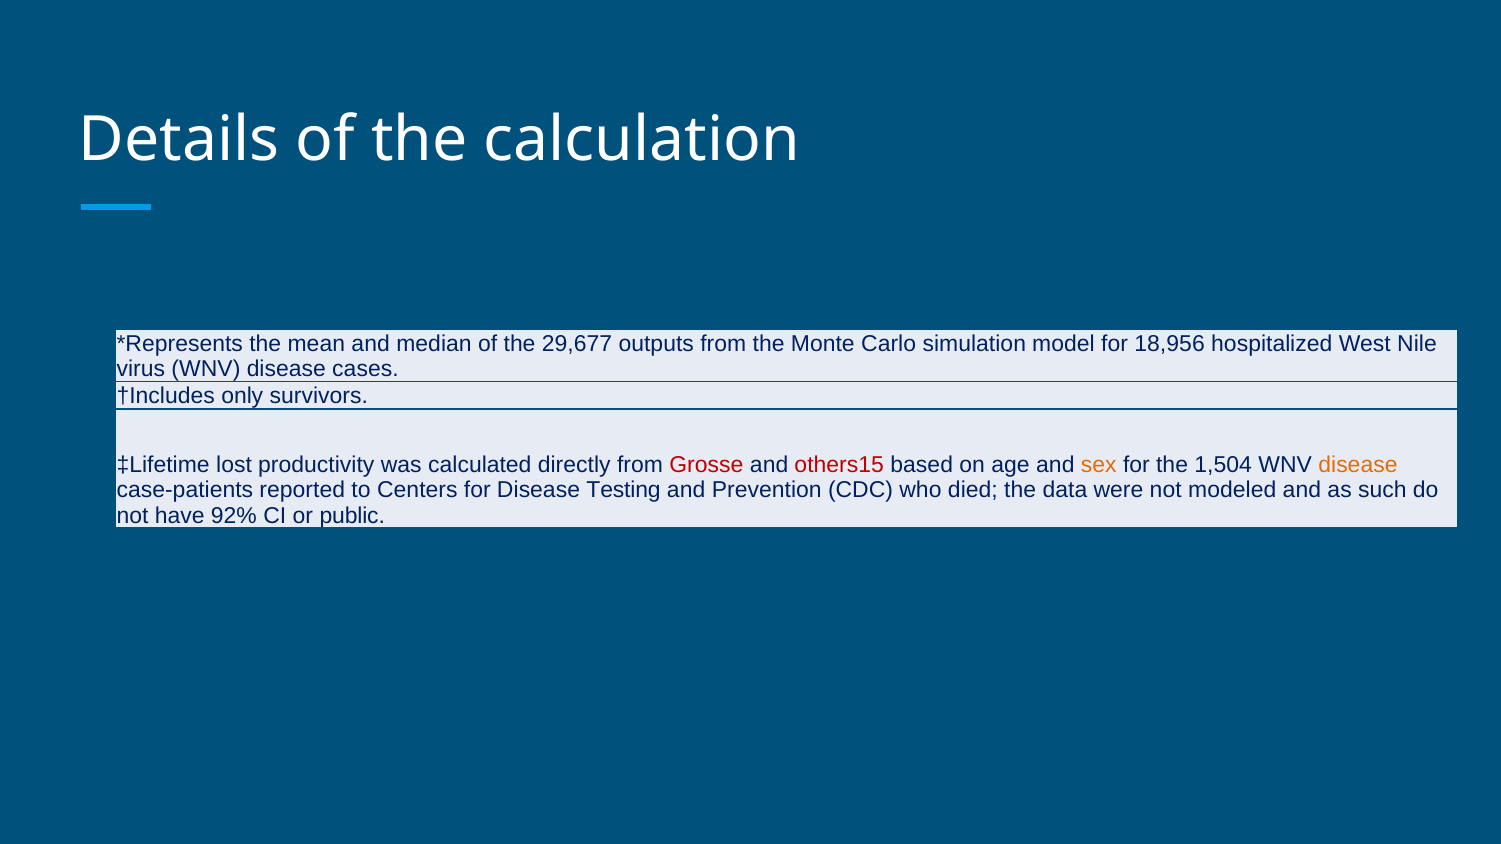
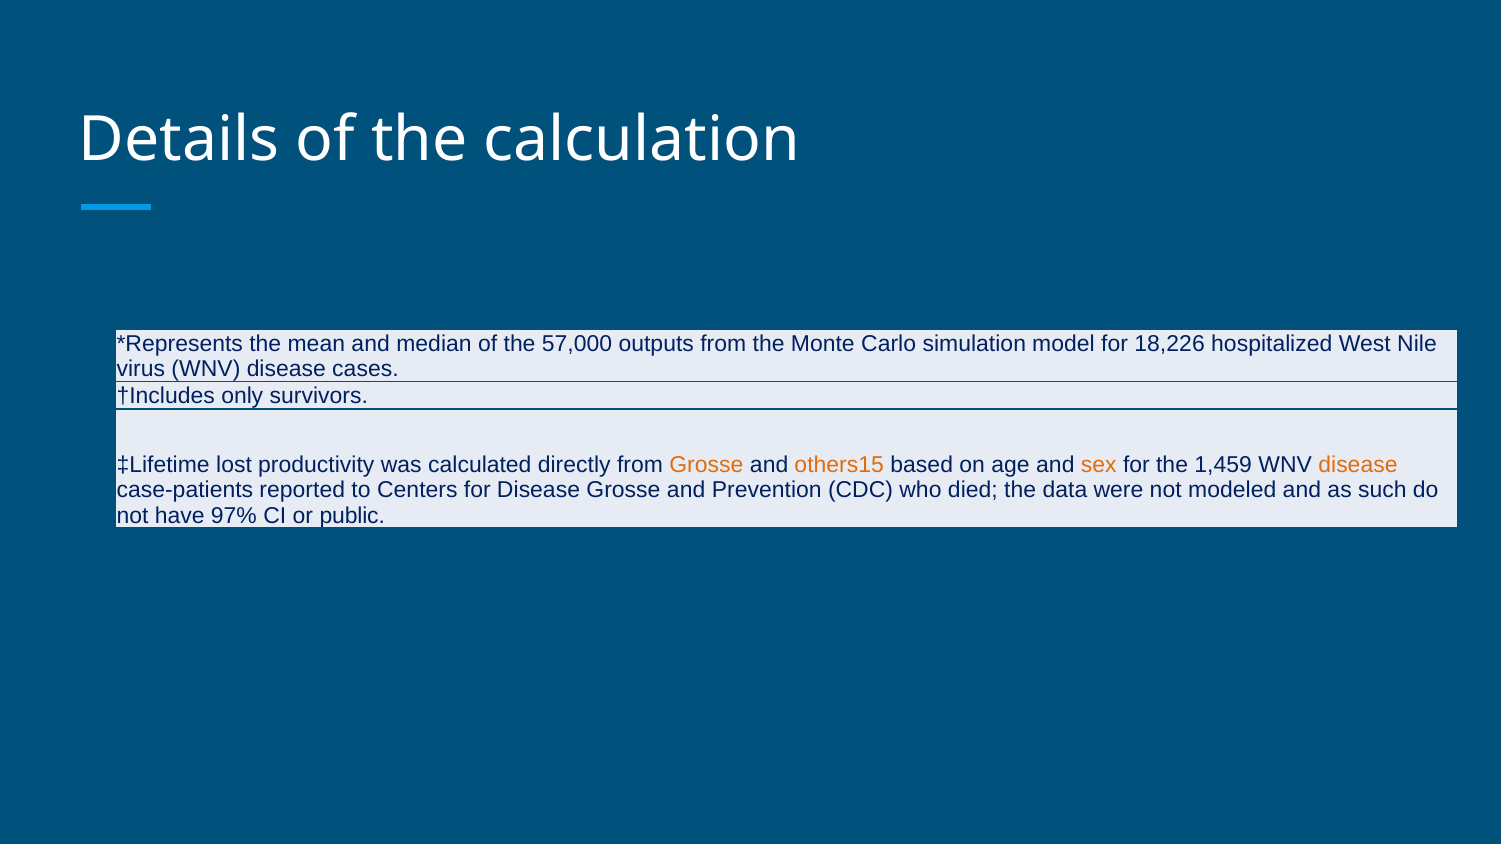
29,677: 29,677 -> 57,000 (577, 344)
18,956: 18,956 -> 18,226 (1170, 344)
Grosse colour: red -> orange (706, 465)
others15 colour: red -> orange (839, 465)
1,504: 1,504 -> 1,459 (1223, 465)
Disease Testing: Testing -> Grosse (623, 491)
92%: 92% -> 97% (234, 516)
